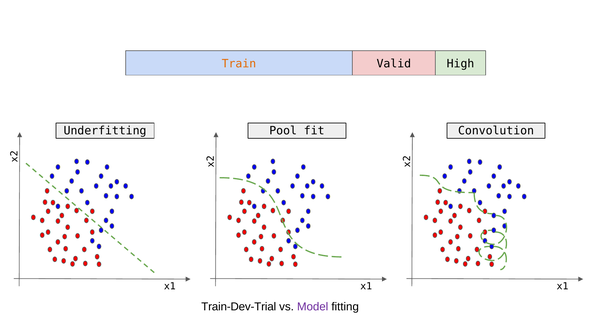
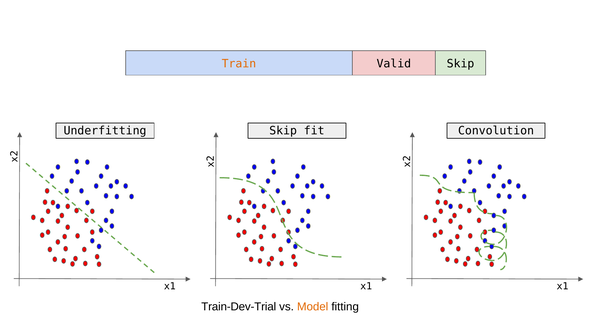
Valid High: High -> Skip (461, 64)
Underfitting Pool: Pool -> Skip (283, 130)
Model colour: purple -> orange (313, 306)
